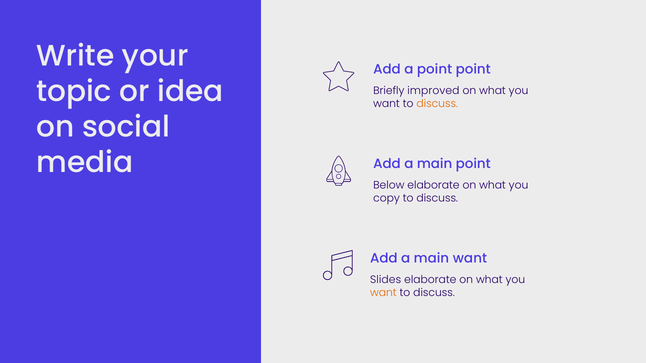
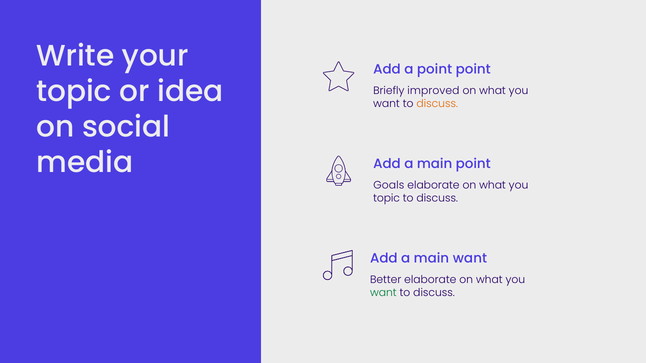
Below: Below -> Goals (389, 185)
copy: copy -> topic (387, 198)
Slides: Slides -> Better (386, 280)
want colour: orange -> green (383, 293)
